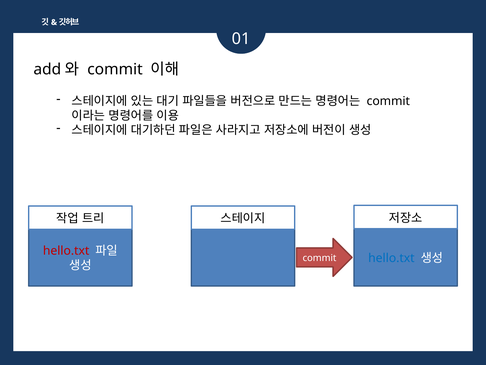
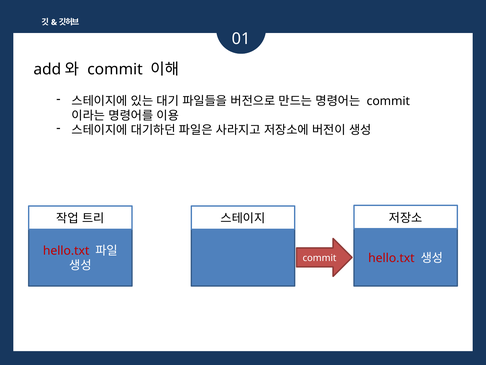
hello.txt colour: blue -> red (391, 258)
